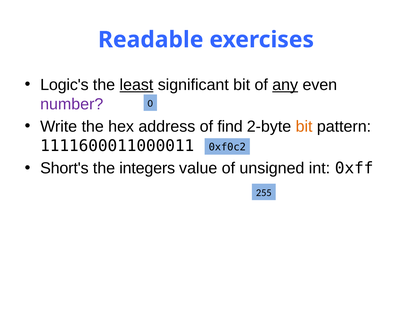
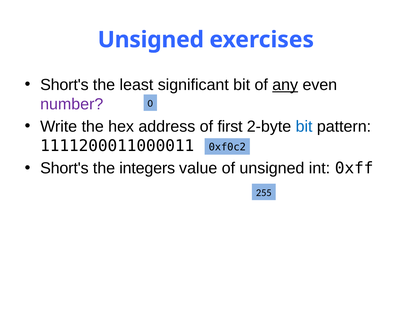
Readable: Readable -> Unsigned (151, 40)
Logic's: Logic's -> Short's (64, 85)
least underline: present -> none (136, 85)
find: find -> first (230, 127)
bit colour: orange -> blue (304, 127)
1111600011000011: 1111600011000011 -> 1111200011000011 (117, 146)
